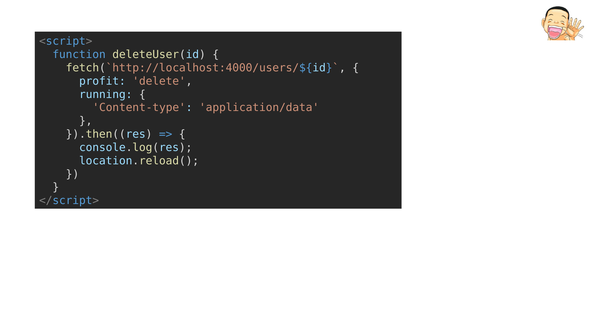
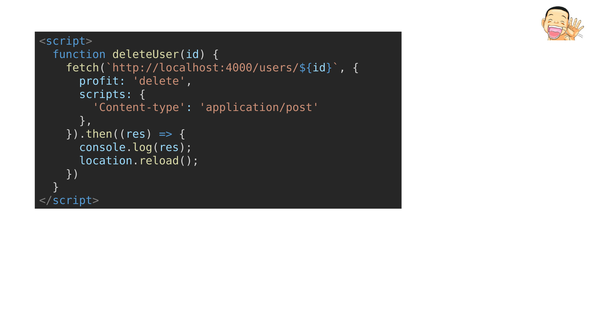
running: running -> scripts (106, 94)
application/data: application/data -> application/post (259, 108)
